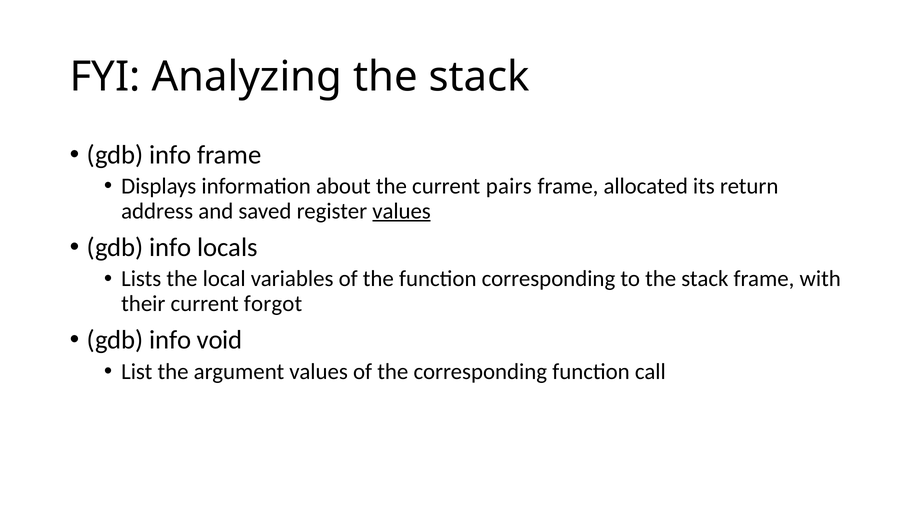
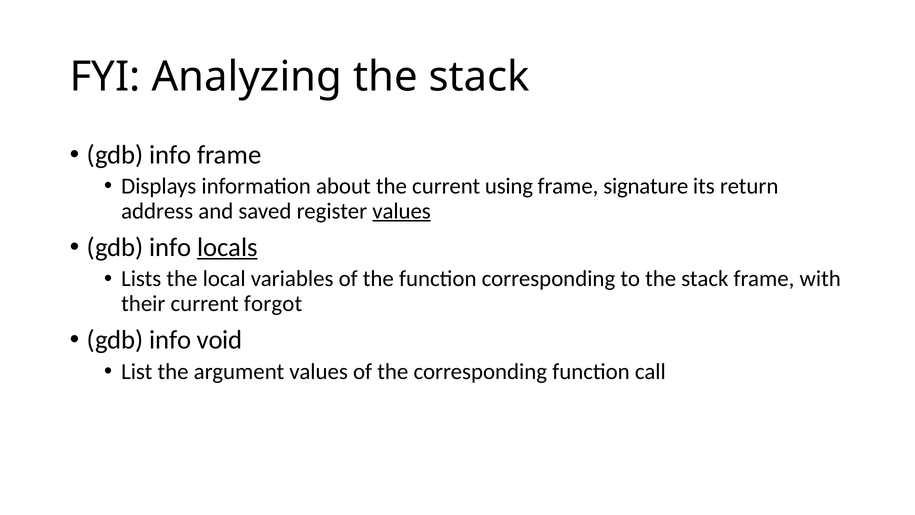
pairs: pairs -> using (509, 186)
allocated: allocated -> signature (646, 186)
locals underline: none -> present (227, 247)
